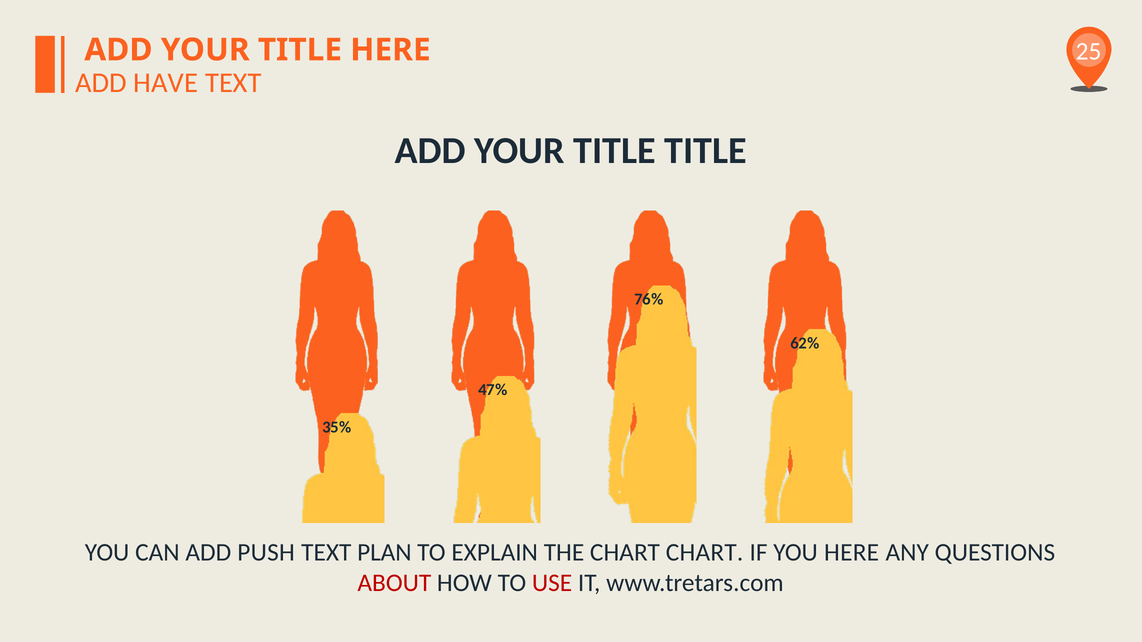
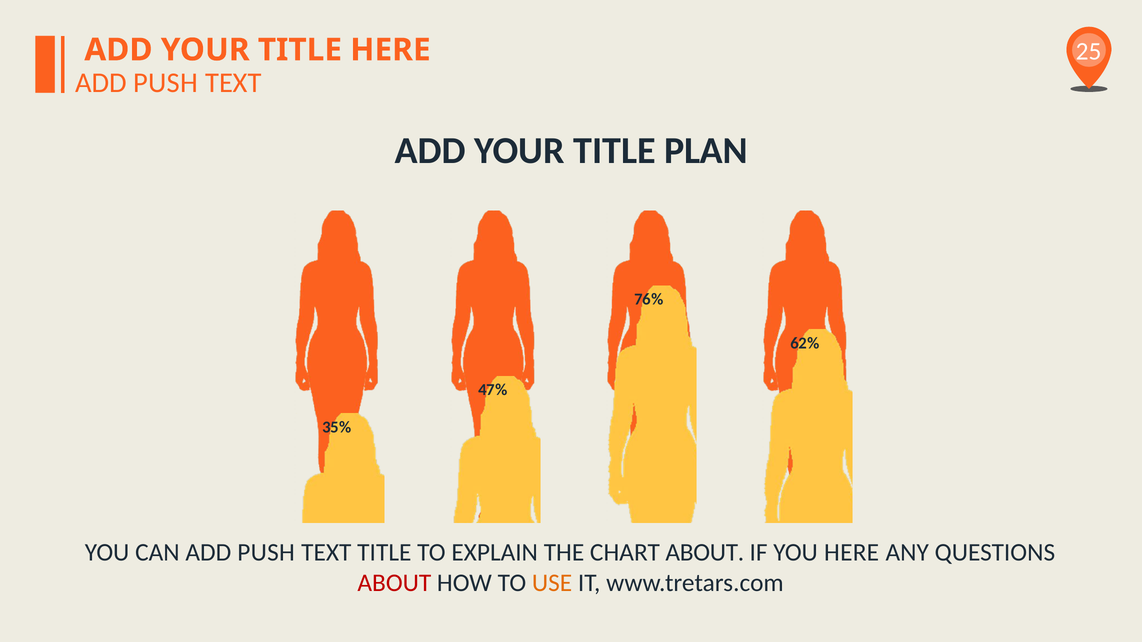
HAVE: HAVE -> PUSH (166, 83)
TITLE TITLE: TITLE -> PLAN (706, 151)
TEXT PLAN: PLAN -> TITLE (384, 553)
CHART CHART: CHART -> ABOUT (705, 553)
USE colour: red -> orange (552, 583)
